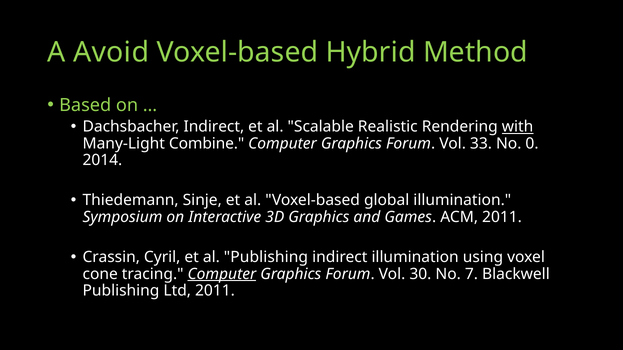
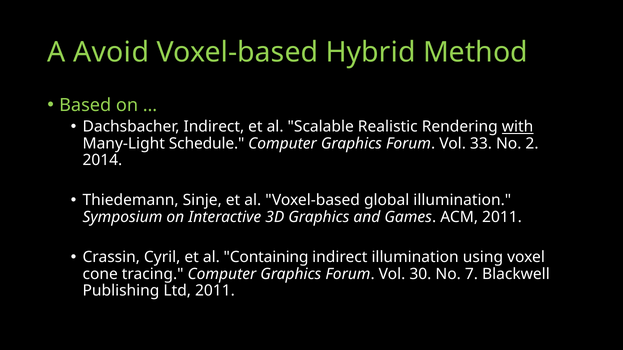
Combine: Combine -> Schedule (207, 144)
0: 0 -> 2 (532, 144)
al Publishing: Publishing -> Containing (266, 257)
Computer underline: present -> none (222, 274)
